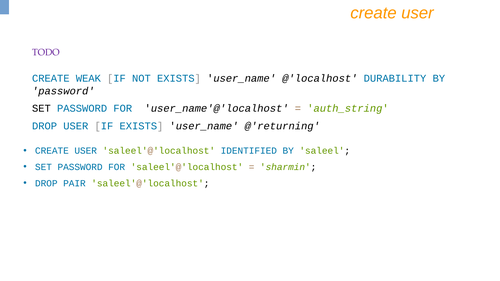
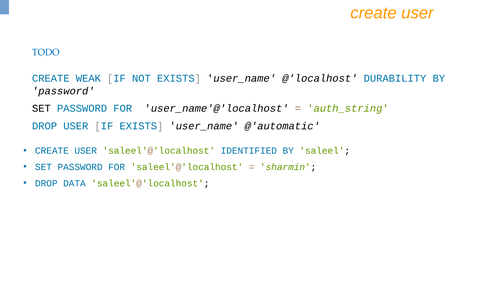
TODO colour: purple -> blue (46, 52)
@'returning: @'returning -> @'automatic (282, 126)
PAIR: PAIR -> DATA (74, 183)
